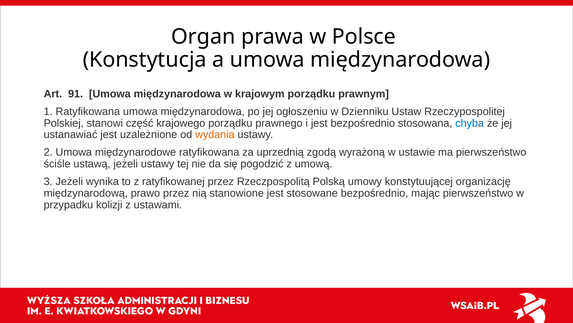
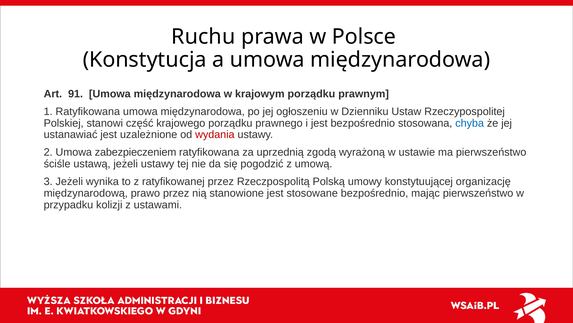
Organ: Organ -> Ruchu (203, 37)
wydania colour: orange -> red (215, 134)
międzynarodowe: międzynarodowe -> zabezpieczeniem (136, 152)
